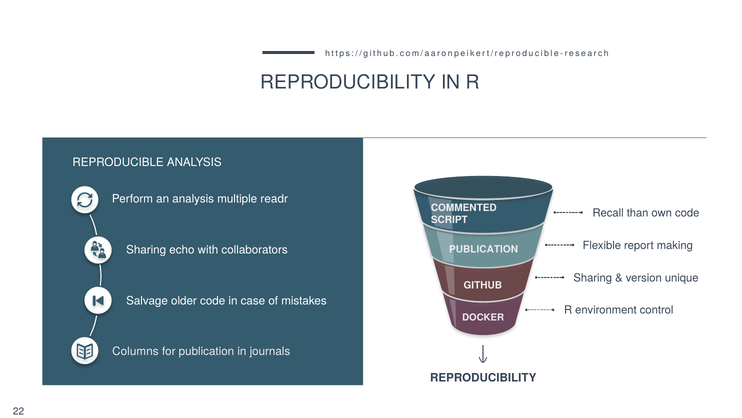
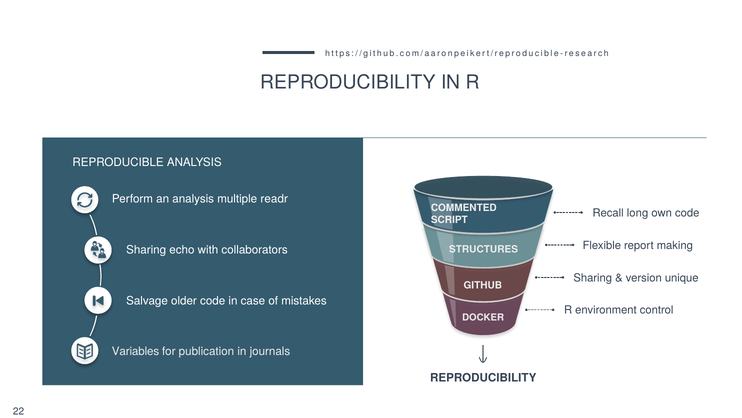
than: than -> long (638, 213)
PUBLICATION: PUBLICATION -> STRUCTURES (484, 249)
Columns: Columns -> Variables (136, 351)
